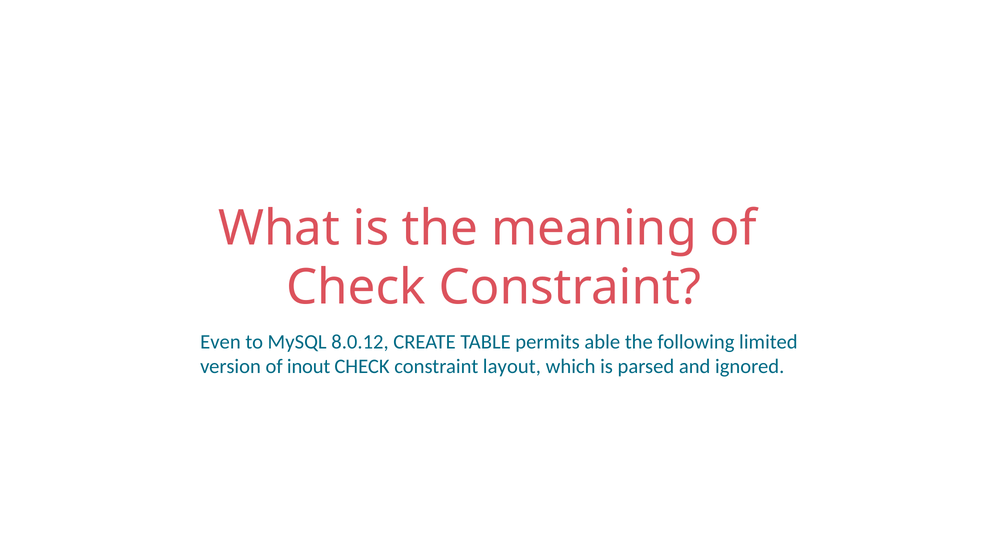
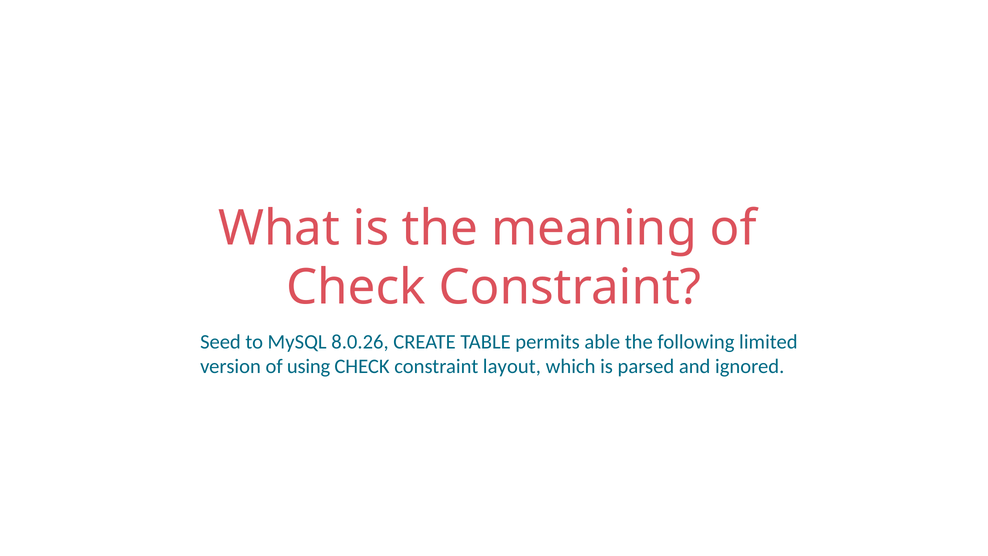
Even: Even -> Seed (221, 342)
8.0.12: 8.0.12 -> 8.0.26 (360, 342)
inout: inout -> using (309, 366)
